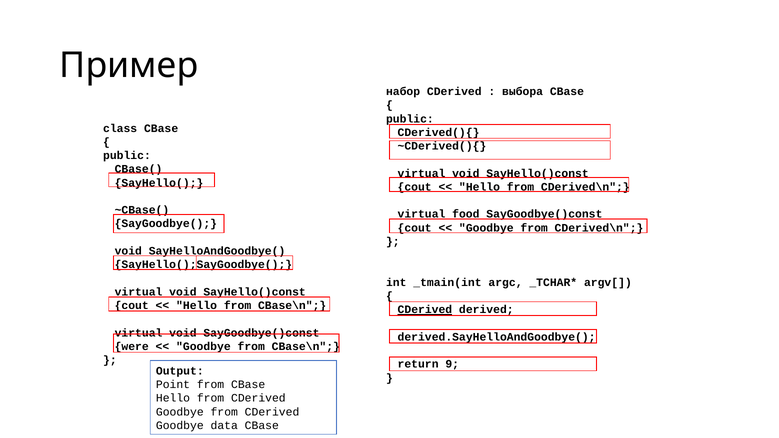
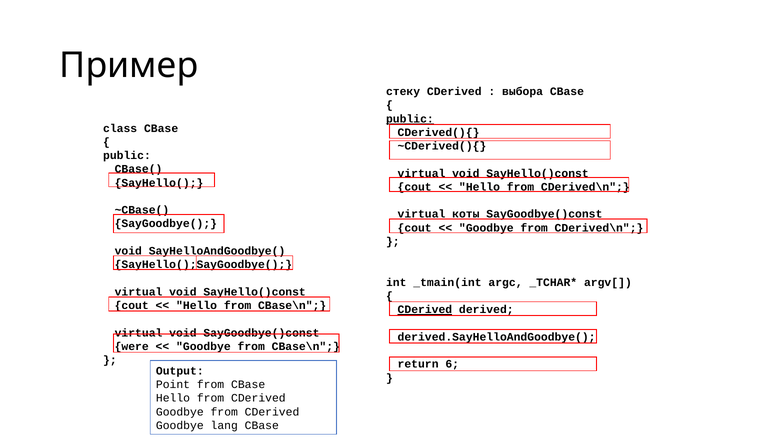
набор: набор -> стеку (403, 92)
public underline: none -> present (410, 119)
food: food -> коты (466, 214)
9: 9 -> 6 (452, 364)
data: data -> lang (224, 426)
